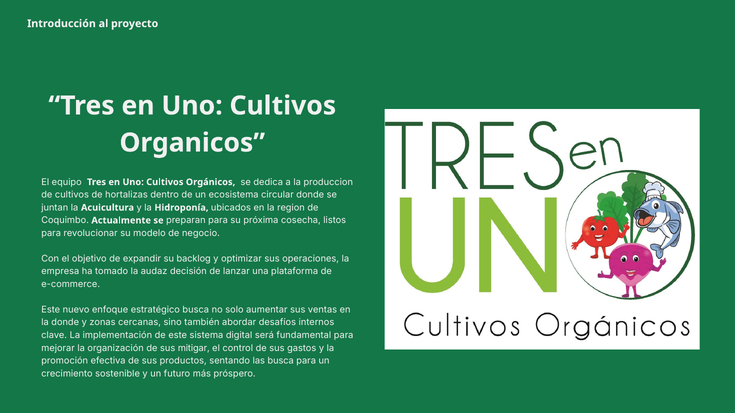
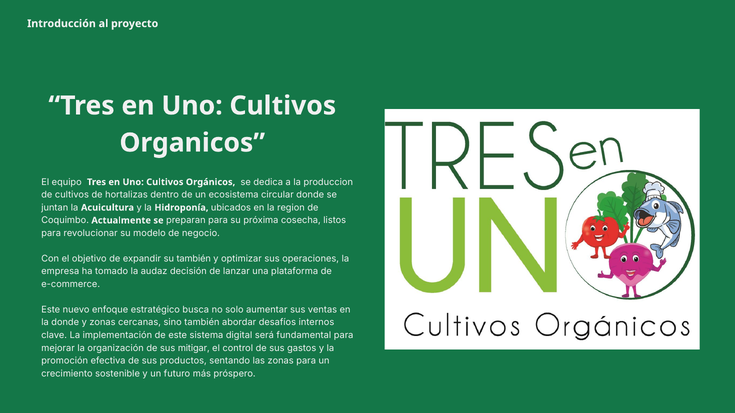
su backlog: backlog -> también (194, 259)
las busca: busca -> zonas (281, 361)
